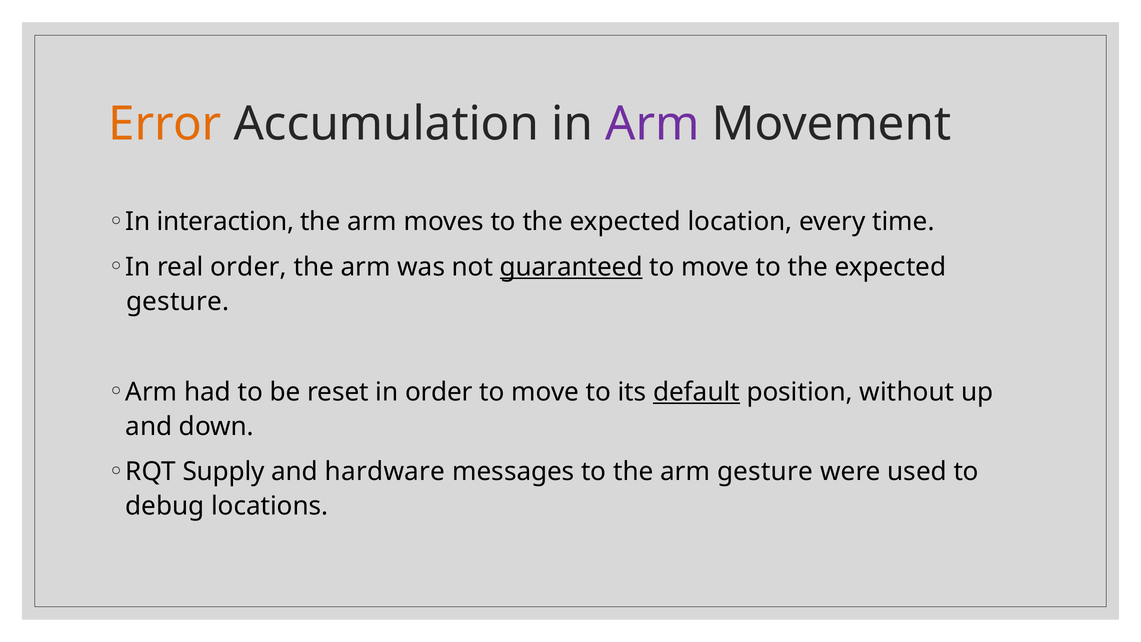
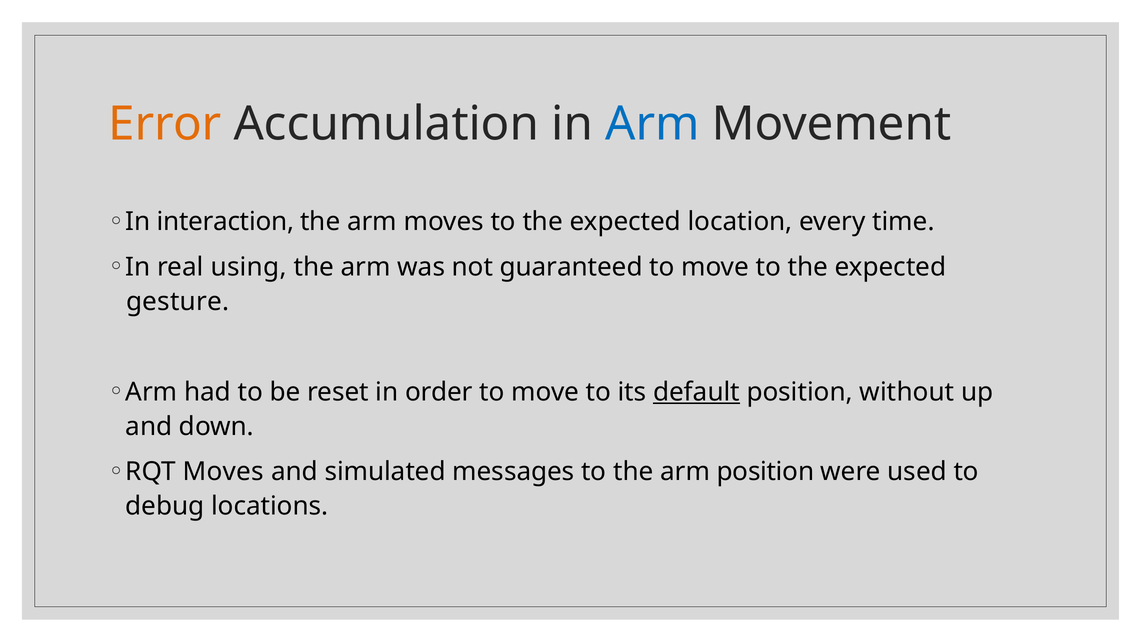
Arm colour: purple -> blue (652, 124)
real order: order -> using (249, 267)
guaranteed underline: present -> none (571, 267)
RQT Supply: Supply -> Moves (223, 472)
hardware: hardware -> simulated (385, 472)
arm gesture: gesture -> position (765, 472)
